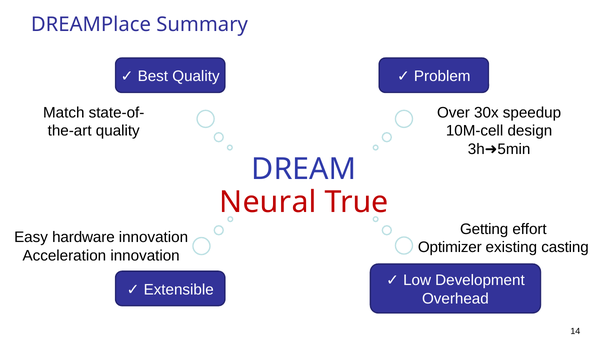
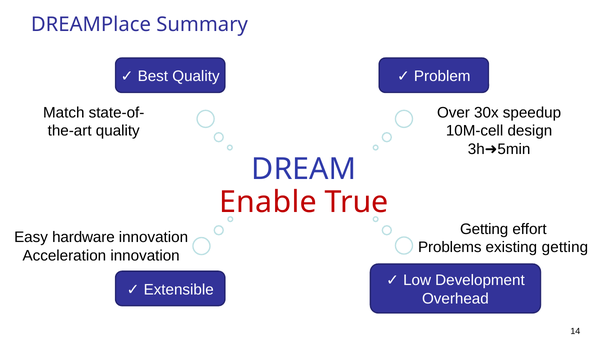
Neural: Neural -> Enable (268, 202)
Optimizer: Optimizer -> Problems (450, 247)
existing casting: casting -> getting (565, 247)
